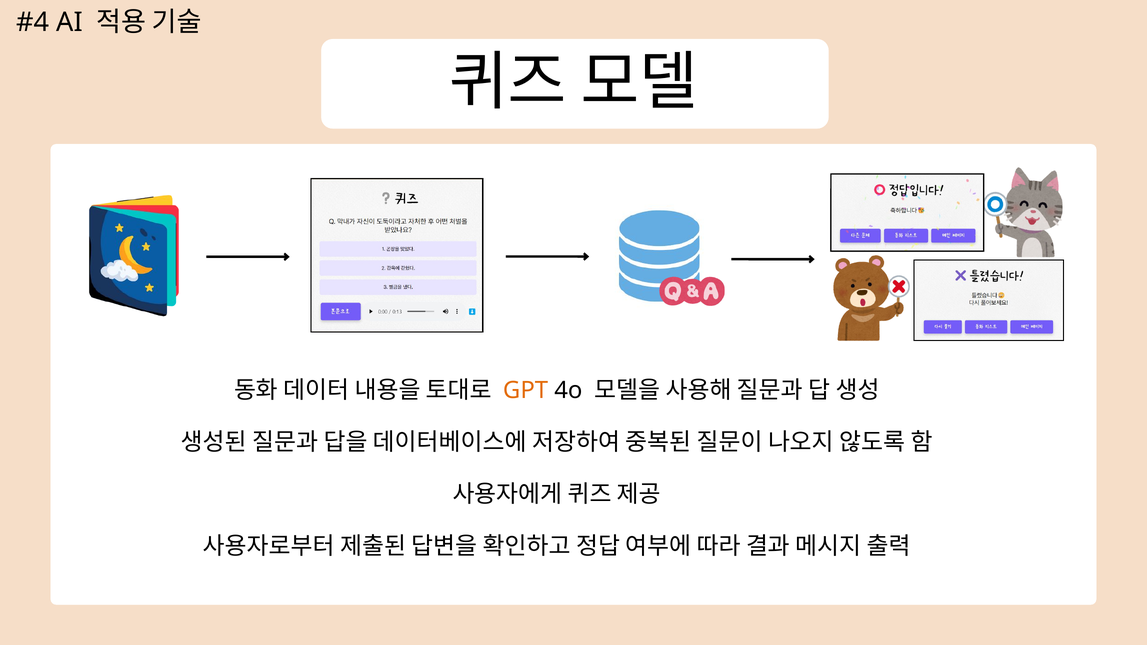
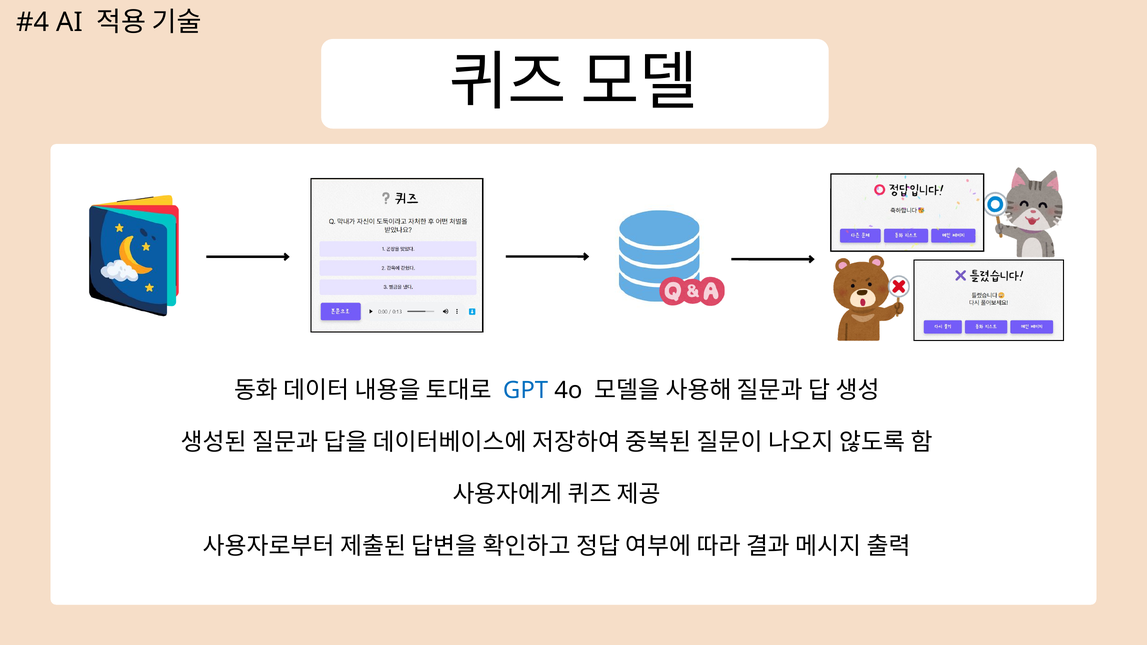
GPT colour: orange -> blue (526, 390)
